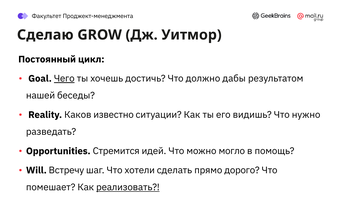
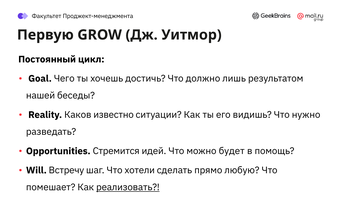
Сделаю: Сделаю -> Первую (45, 35)
Чего underline: present -> none (64, 78)
дабы: дабы -> лишь (234, 78)
могло: могло -> будет (232, 151)
дорого: дорого -> любую (242, 170)
